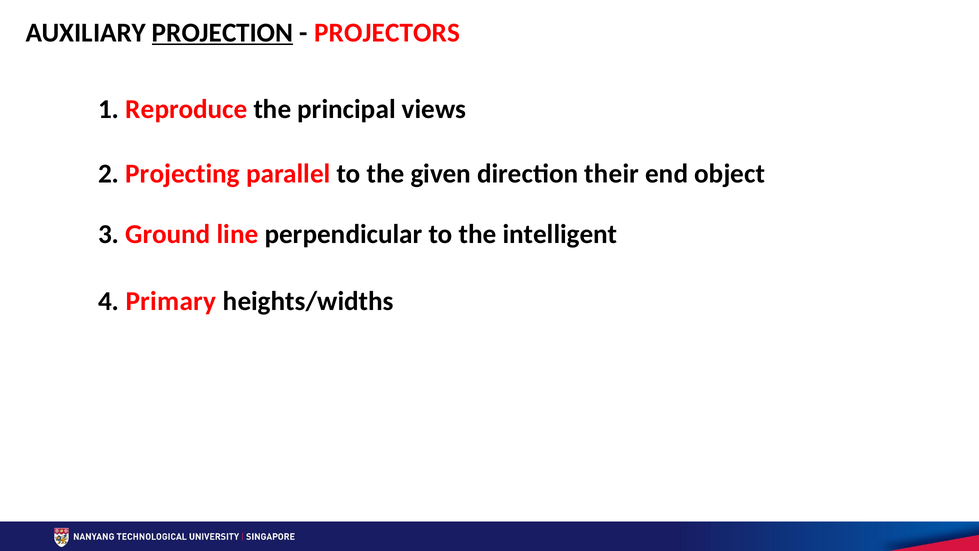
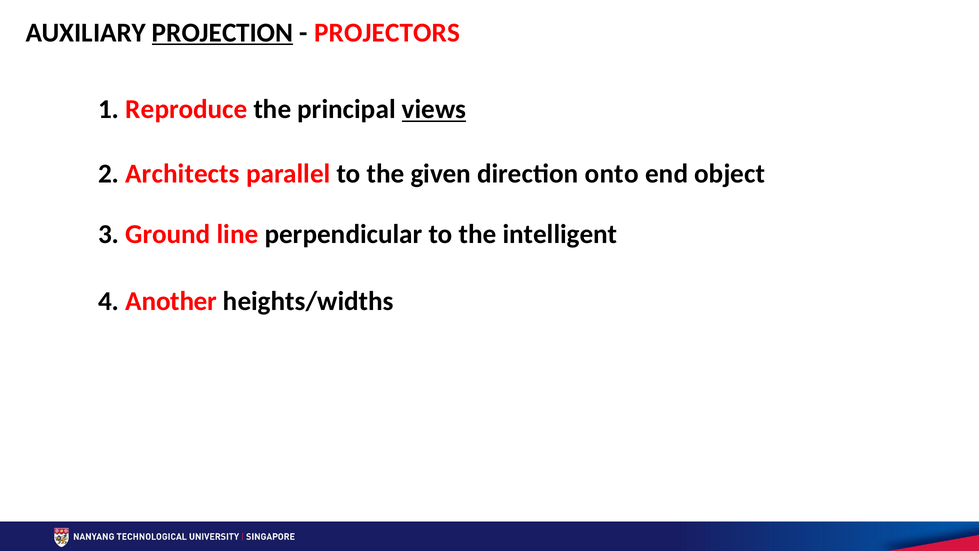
views underline: none -> present (434, 109)
Projecting: Projecting -> Architects (183, 174)
their: their -> onto (612, 174)
Primary: Primary -> Another (171, 301)
